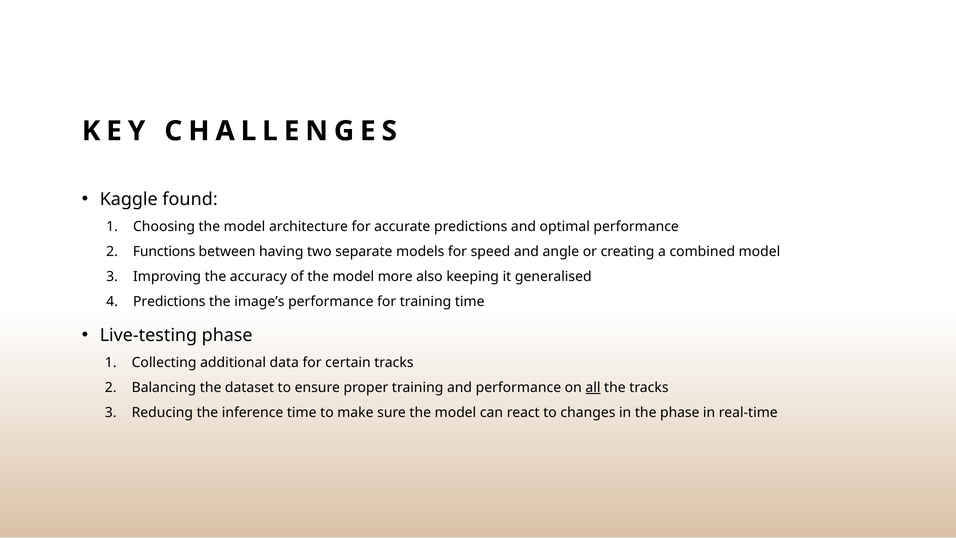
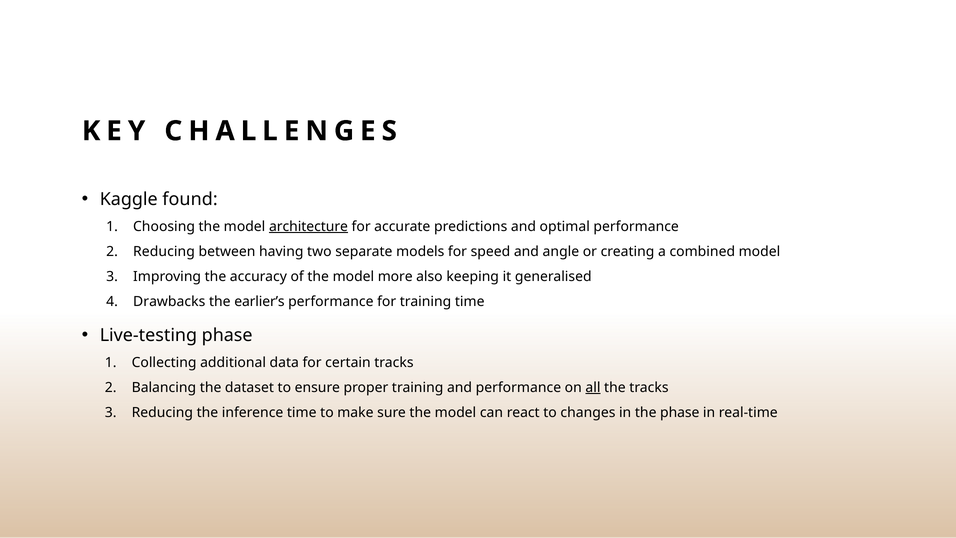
architecture underline: none -> present (308, 226)
Functions: Functions -> Reducing (164, 251)
Predictions: Predictions -> Drawbacks (169, 302)
image’s: image’s -> earlier’s (259, 302)
